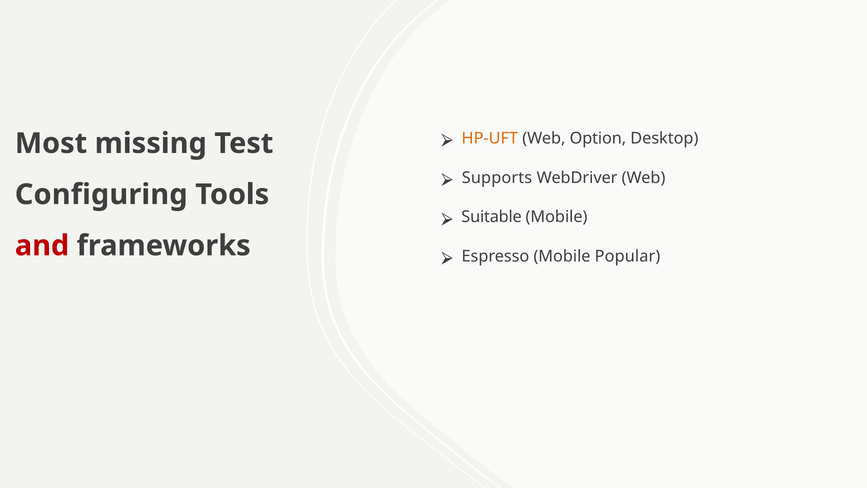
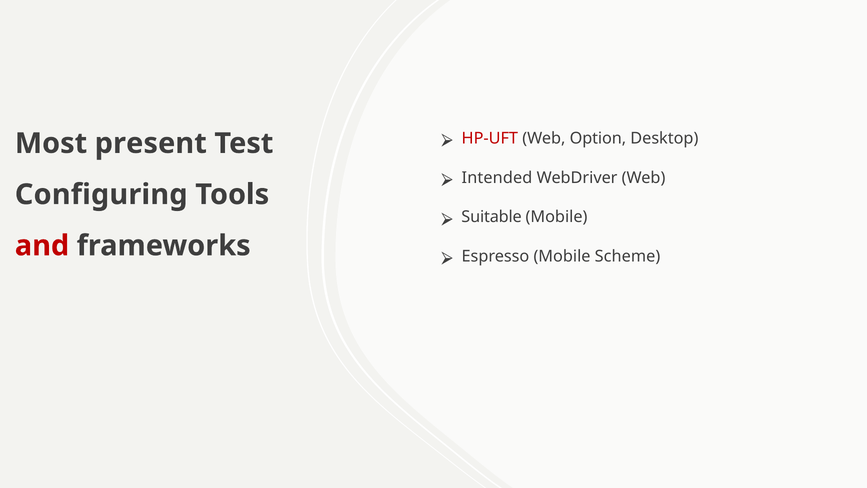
HP-UFT colour: orange -> red (490, 138)
missing: missing -> present (151, 143)
Supports: Supports -> Intended (497, 178)
Popular: Popular -> Scheme (628, 256)
